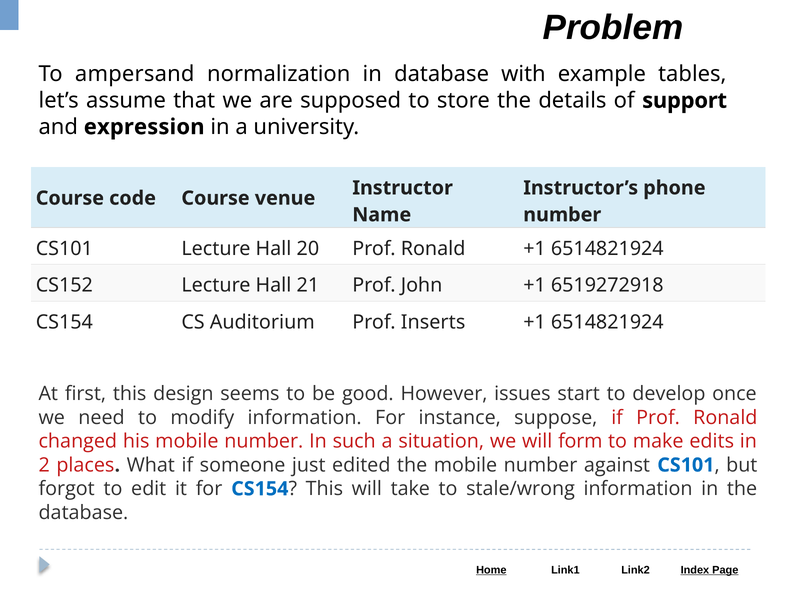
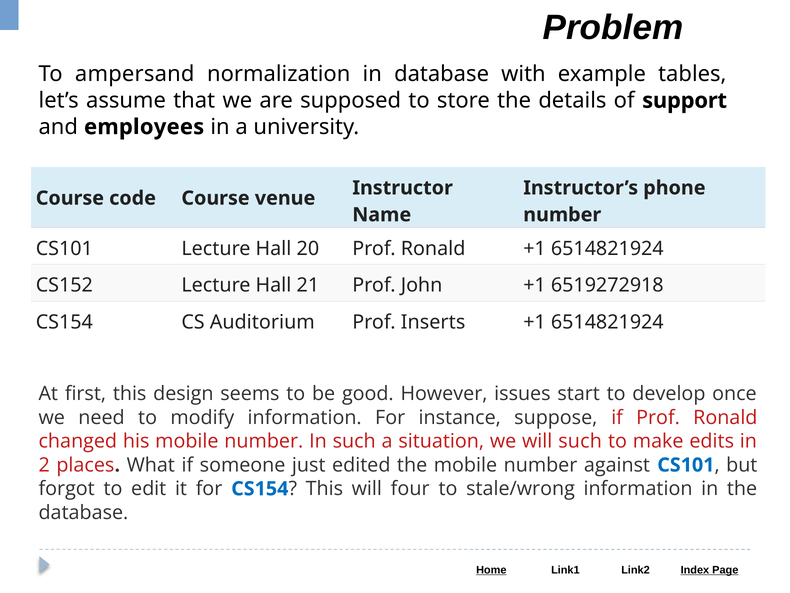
expression: expression -> employees (144, 127)
will form: form -> such (580, 441)
take: take -> four (410, 488)
